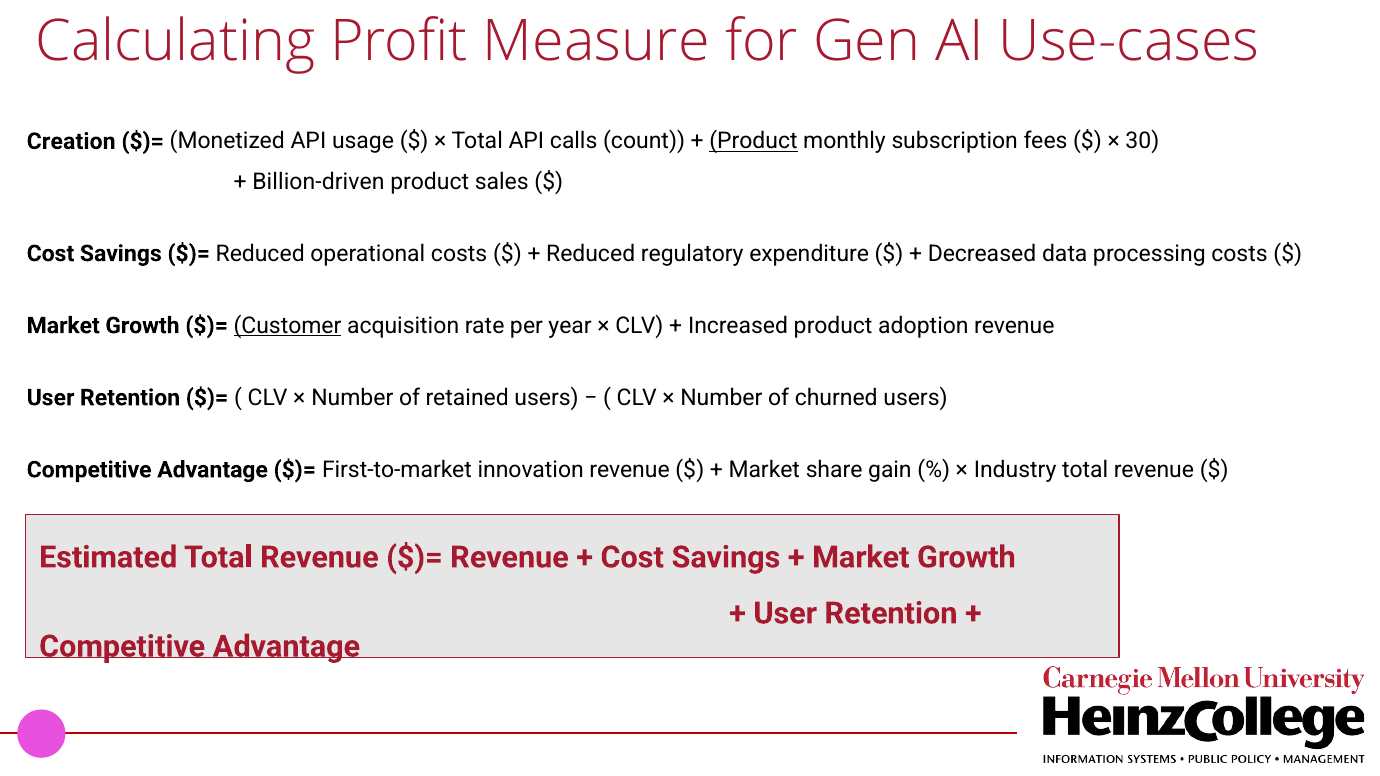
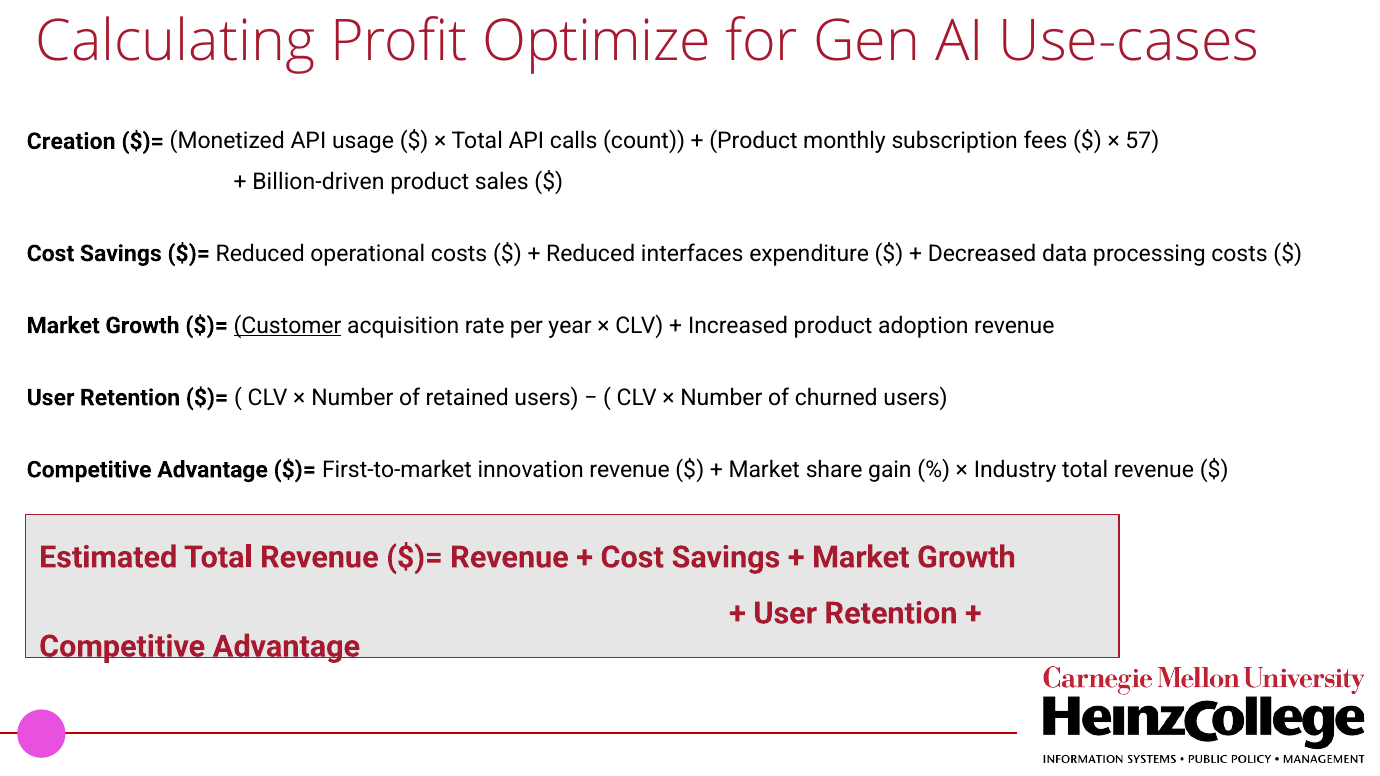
Measure: Measure -> Optimize (597, 42)
Product underline: present -> none (753, 141)
30: 30 -> 57 (1142, 141)
regulatory: regulatory -> interfaces (692, 254)
